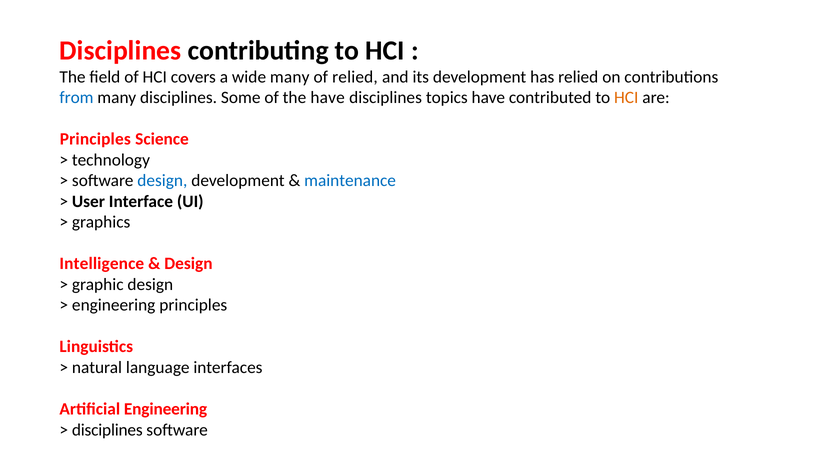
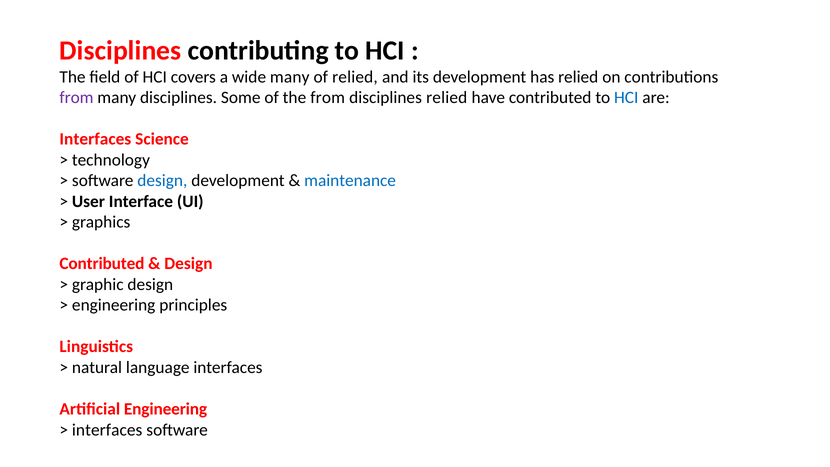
from colour: blue -> purple (76, 98)
the have: have -> from (328, 98)
disciplines topics: topics -> relied (447, 98)
HCI colour: orange -> blue (626, 98)
Principles: Principles -> Interfaces (95, 139)
Intelligence: Intelligence -> Contributed (102, 264)
disciplines: disciplines -> interfaces (107, 430)
